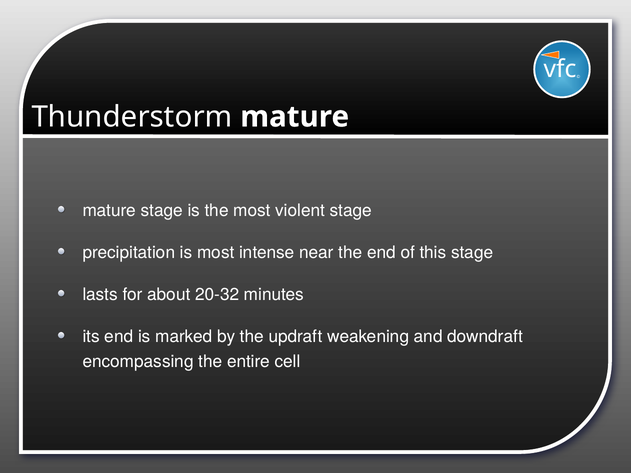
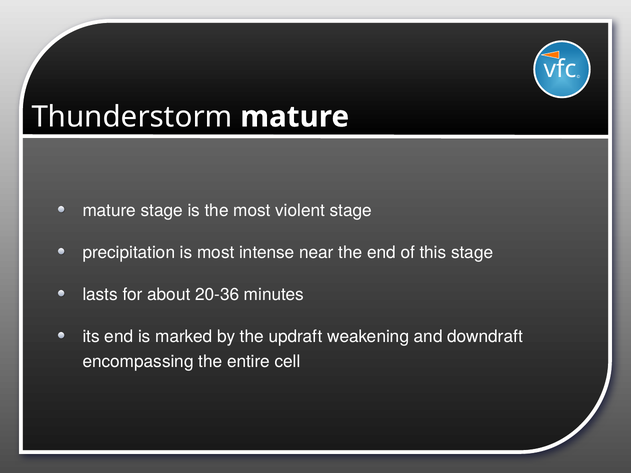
20-32: 20-32 -> 20-36 (217, 295)
